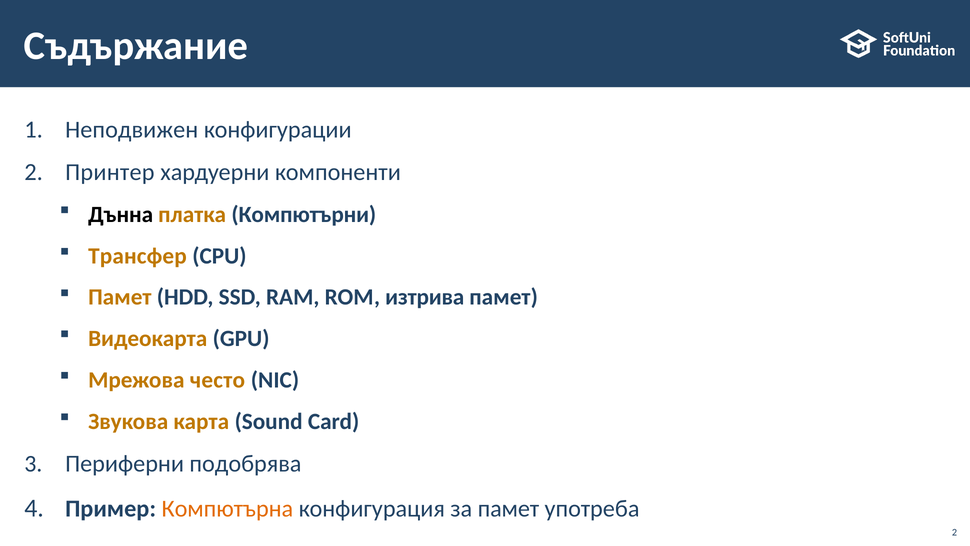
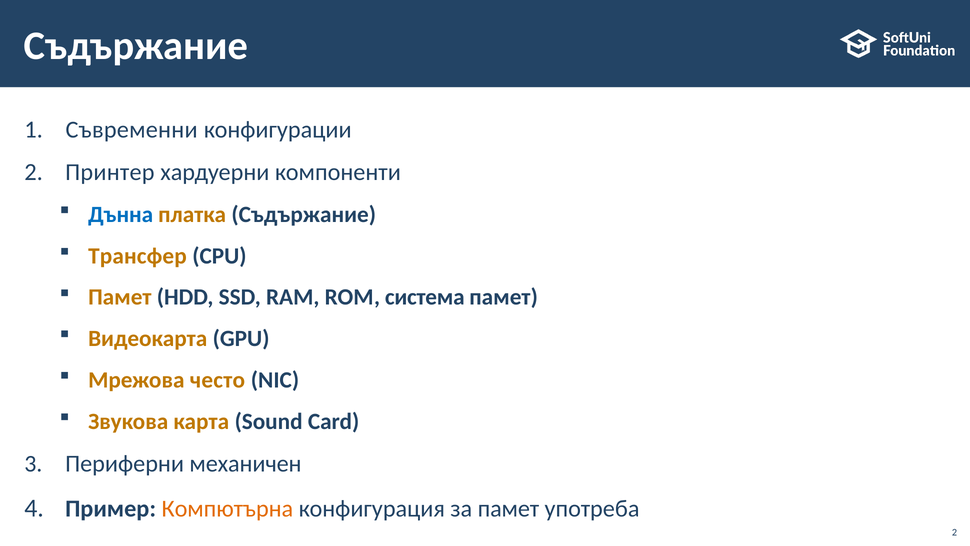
Неподвижен: Неподвижен -> Съвременни (132, 130)
Дънна colour: black -> blue (121, 214)
платка Компютърни: Компютърни -> Съдържание (304, 214)
изтрива: изтрива -> система (425, 297)
подобрява: подобрява -> механичен (246, 463)
